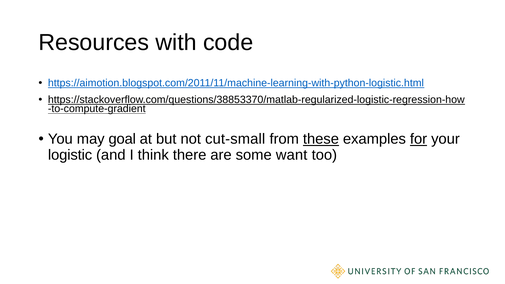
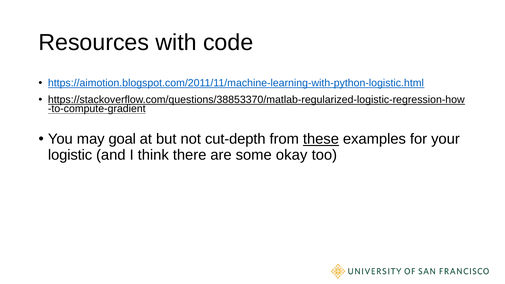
cut-small: cut-small -> cut-depth (235, 139)
for underline: present -> none (419, 139)
want: want -> okay (292, 155)
